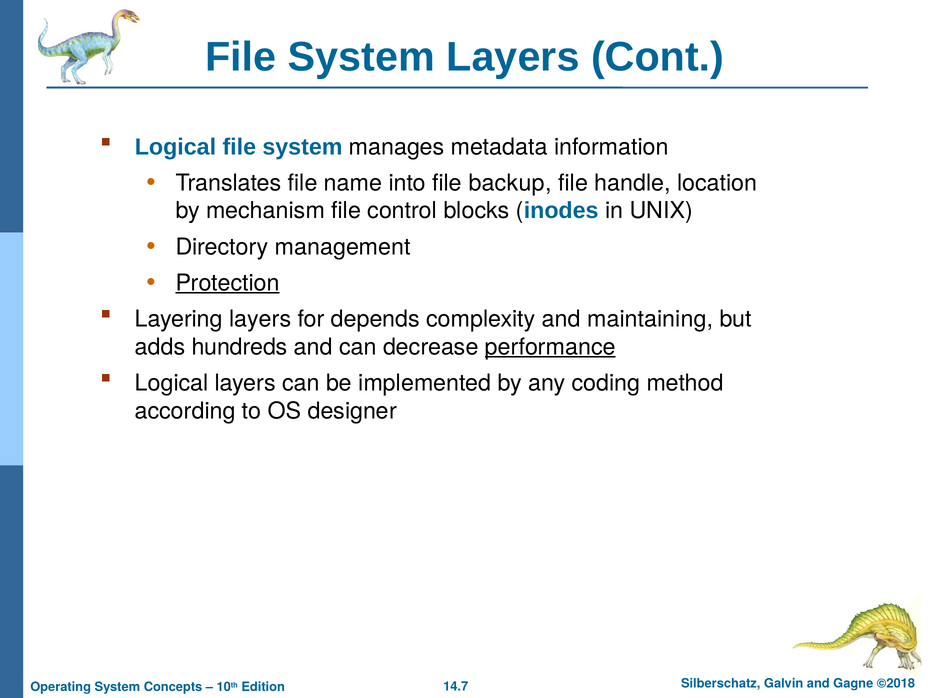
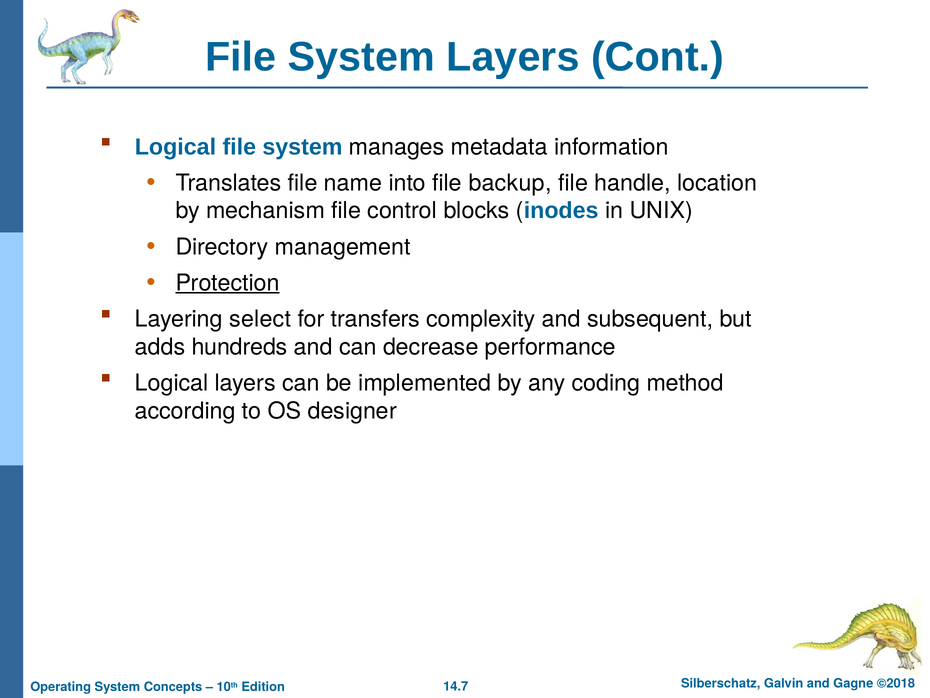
Layering layers: layers -> select (260, 319)
depends: depends -> transfers (375, 319)
maintaining: maintaining -> subsequent (650, 319)
performance underline: present -> none (550, 347)
